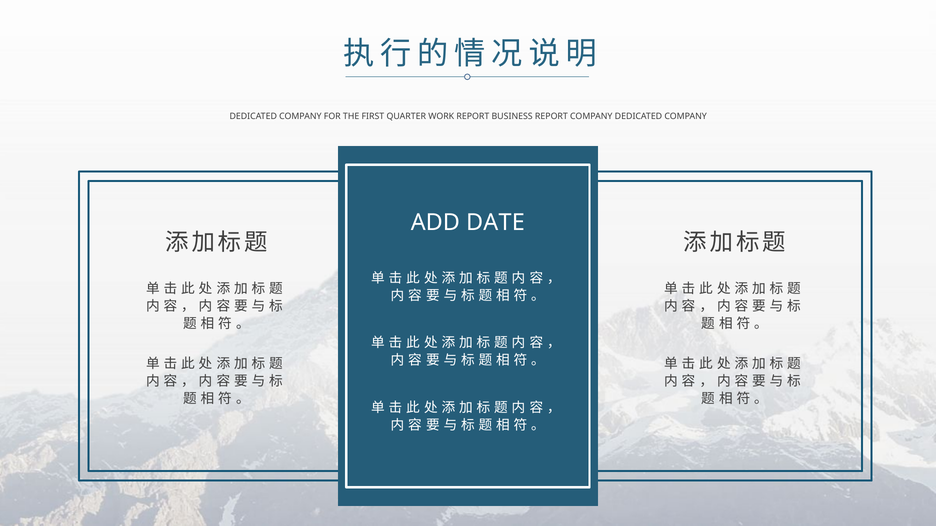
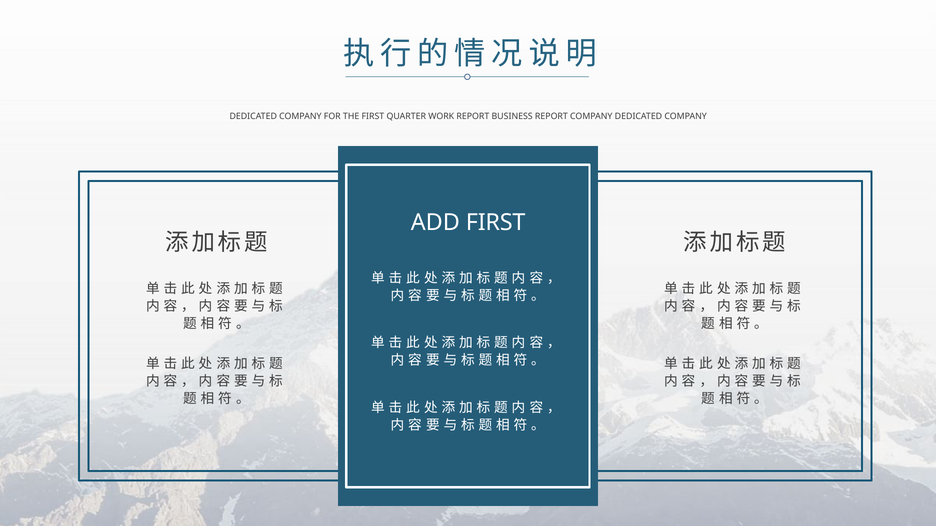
ADD DATE: DATE -> FIRST (496, 223)
